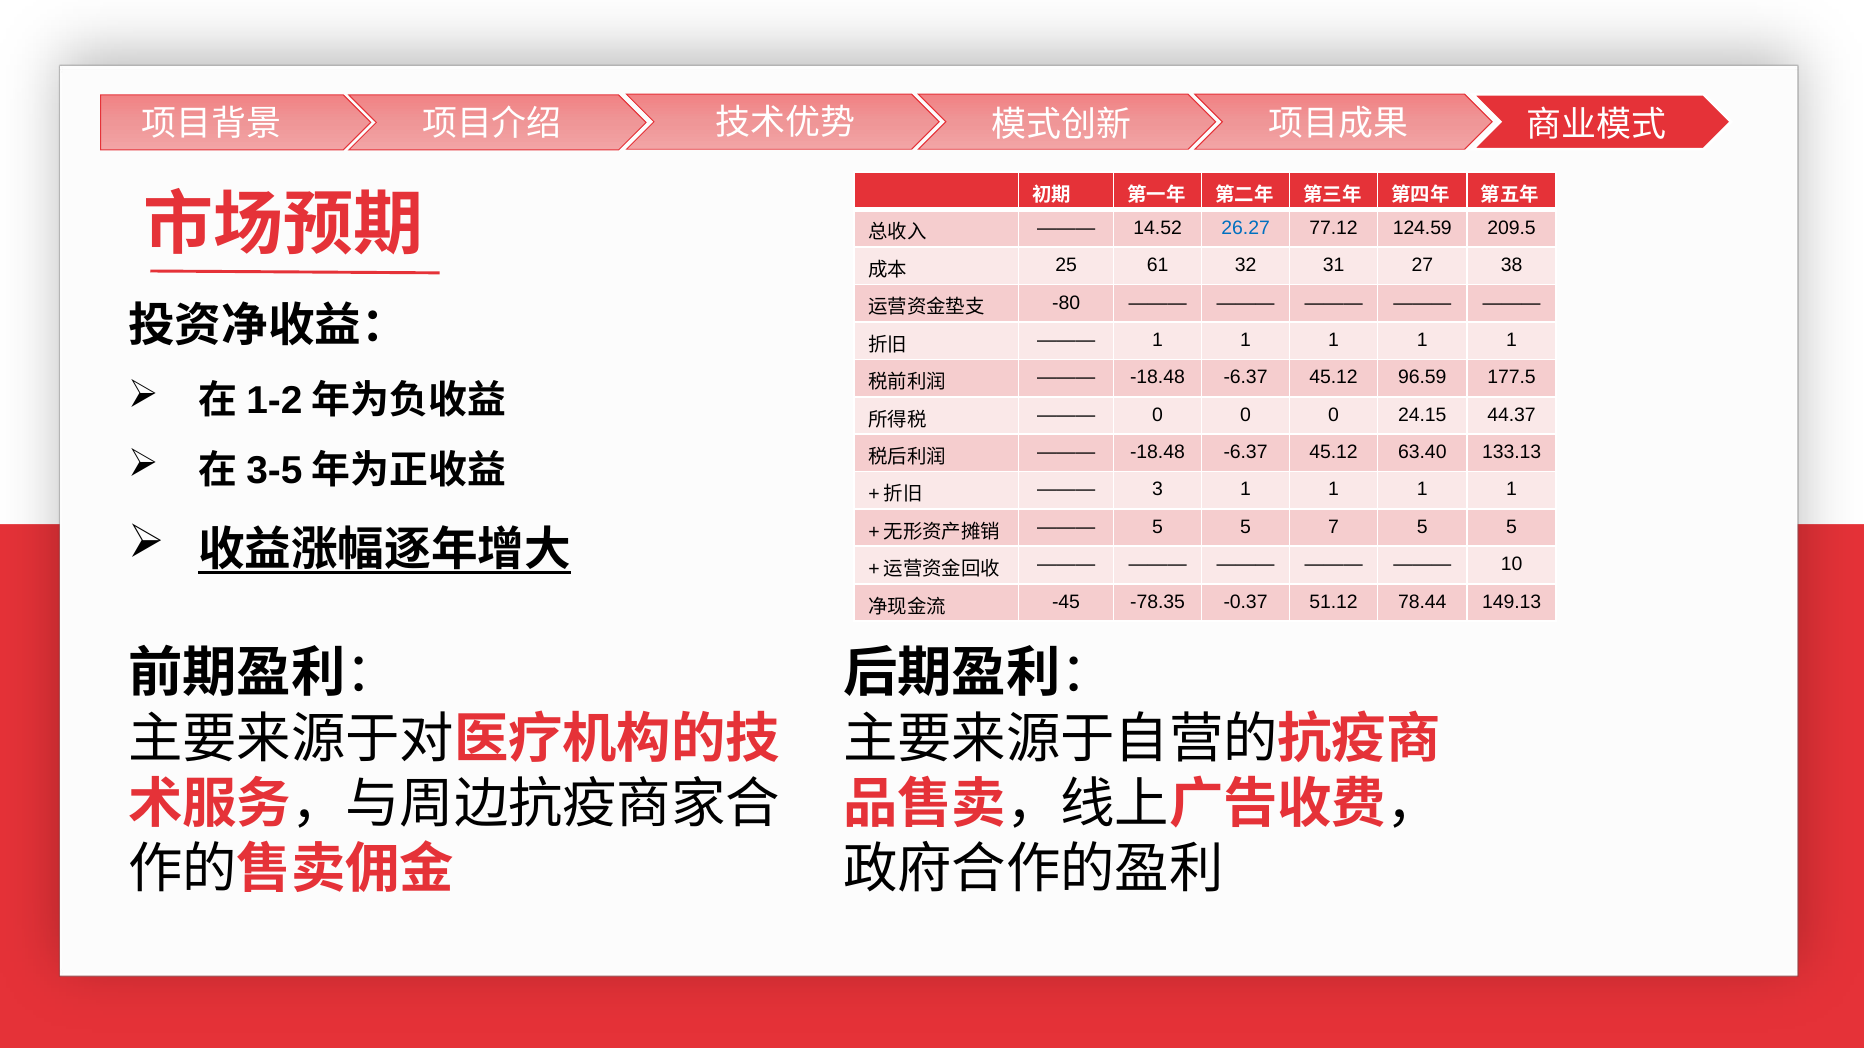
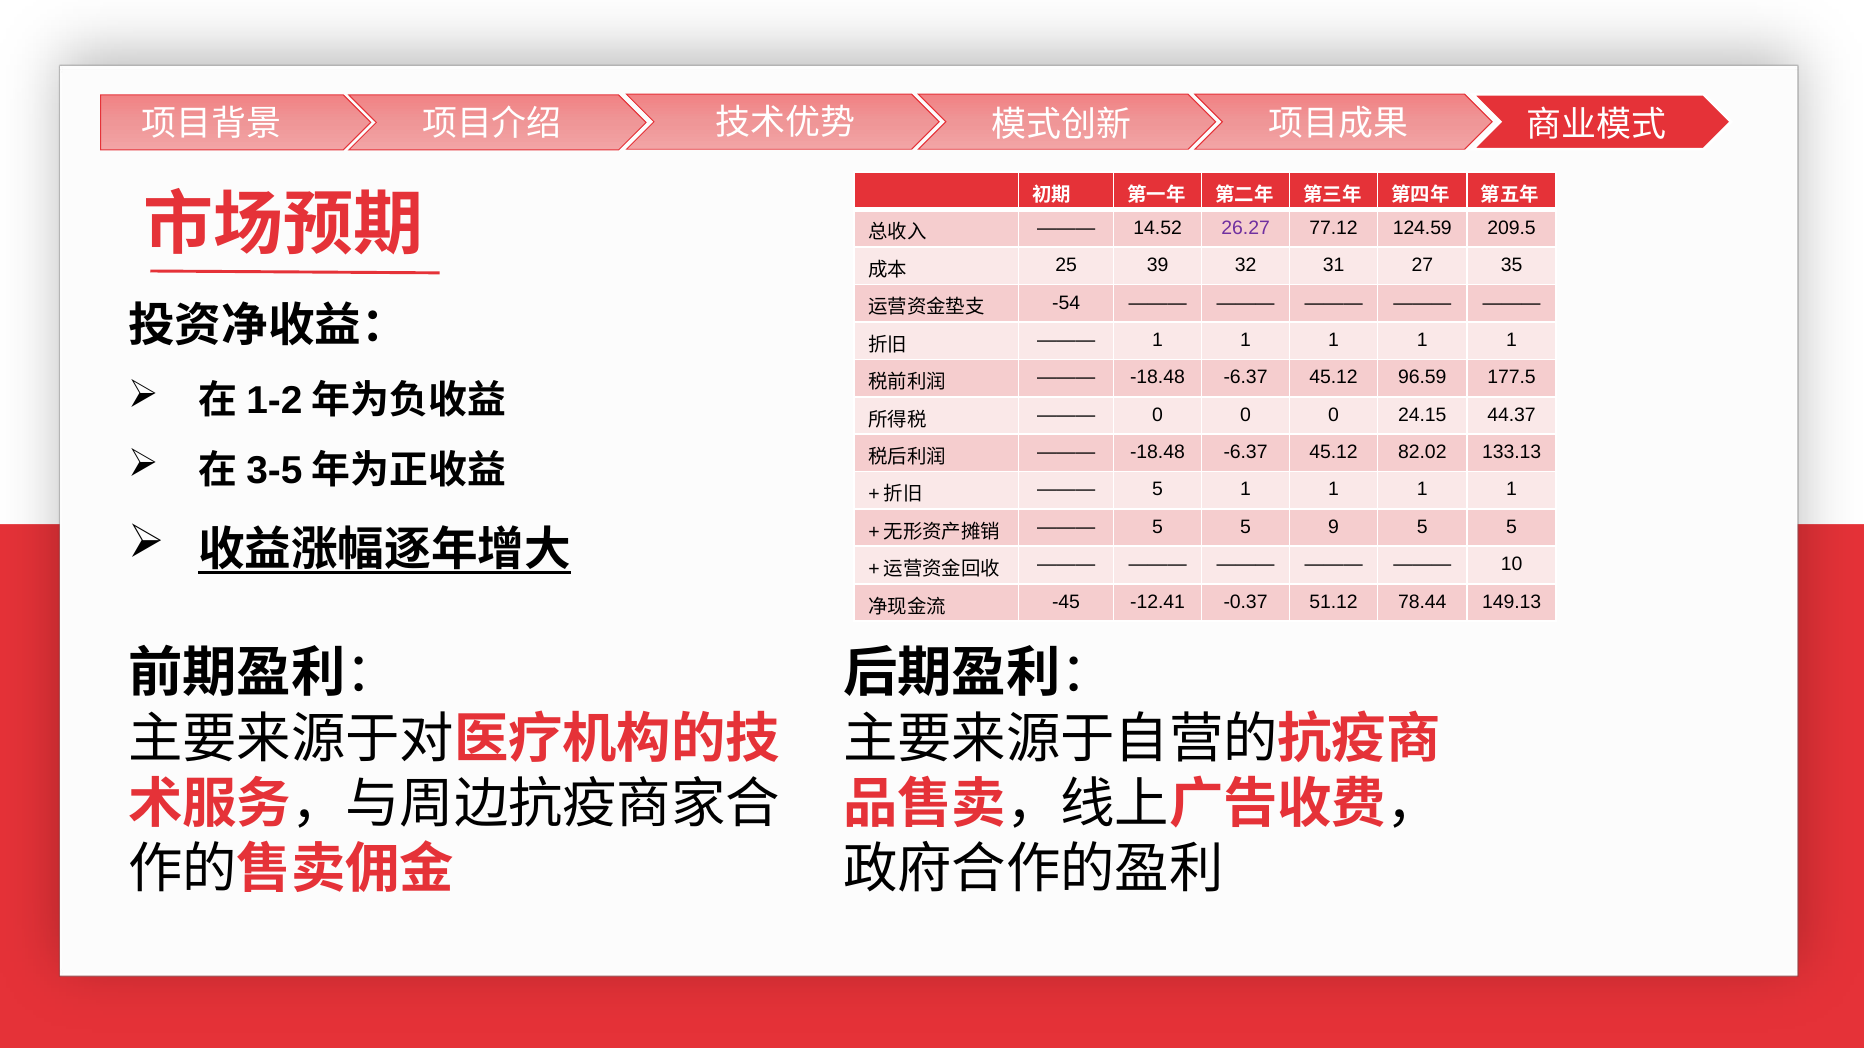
26.27 colour: blue -> purple (1246, 228)
61: 61 -> 39 (1158, 265)
38: 38 -> 35 (1512, 265)
-80: -80 -> -54 (1066, 303)
63.40: 63.40 -> 82.02 (1422, 452)
3: 3 -> 5 (1158, 490)
7: 7 -> 9 (1334, 527)
-78.35: -78.35 -> -12.41 (1158, 602)
